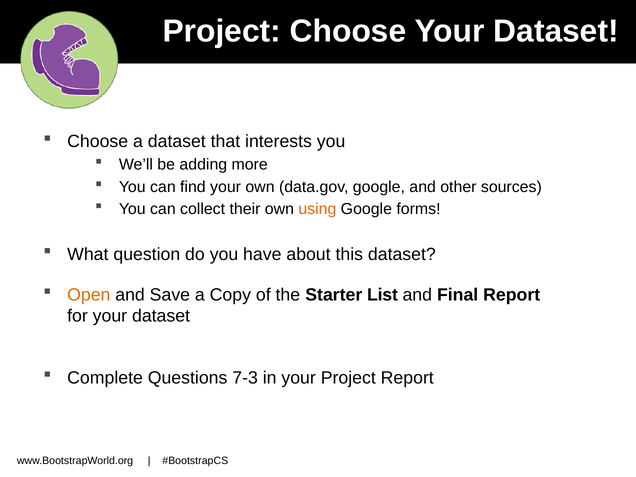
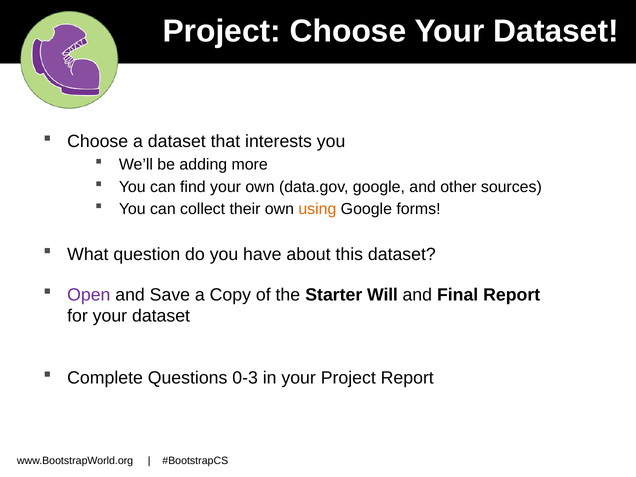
Open colour: orange -> purple (89, 295)
List: List -> Will (382, 295)
7-3: 7-3 -> 0-3 (245, 378)
